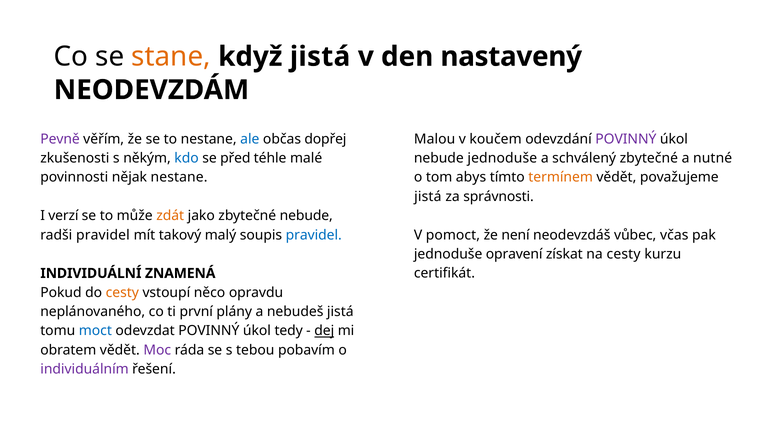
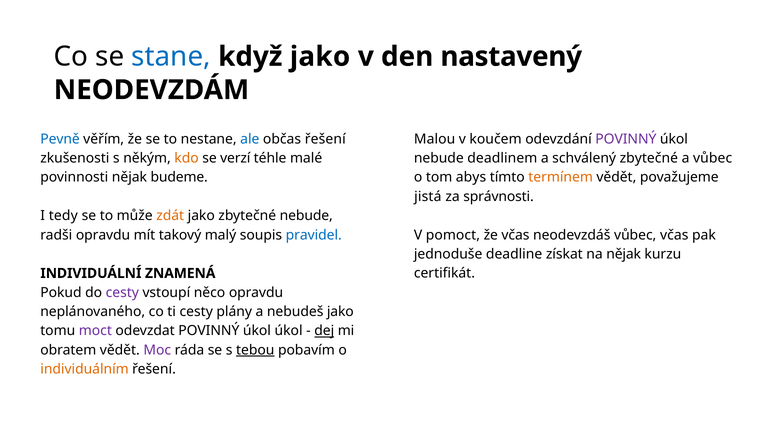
stane colour: orange -> blue (171, 57)
když jistá: jistá -> jako (320, 57)
Pevně colour: purple -> blue (60, 139)
občas dopřej: dopřej -> řešení (325, 139)
kdo colour: blue -> orange (187, 158)
před: před -> verzí (235, 158)
nebude jednoduše: jednoduše -> deadlinem (502, 158)
a nutné: nutné -> vůbec (713, 158)
nějak nestane: nestane -> budeme (179, 177)
verzí: verzí -> tedy (63, 216)
radši pravidel: pravidel -> opravdu (103, 235)
že není: není -> včas (516, 235)
opravení: opravení -> deadline (514, 254)
na cesty: cesty -> nějak (624, 254)
cesty colour: orange -> purple (122, 293)
ti první: první -> cesty (196, 312)
nebudeš jistá: jistá -> jako (340, 312)
moct colour: blue -> purple (95, 331)
úkol tedy: tedy -> úkol (289, 331)
tebou underline: none -> present (255, 350)
individuálním colour: purple -> orange (85, 369)
